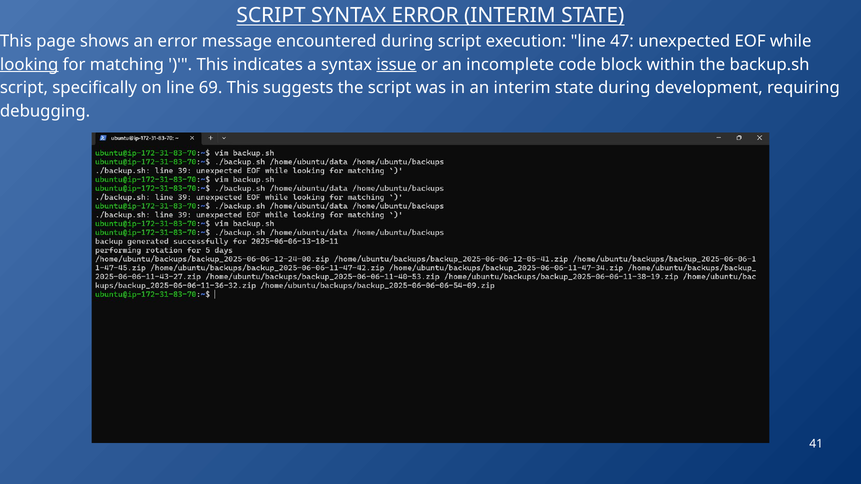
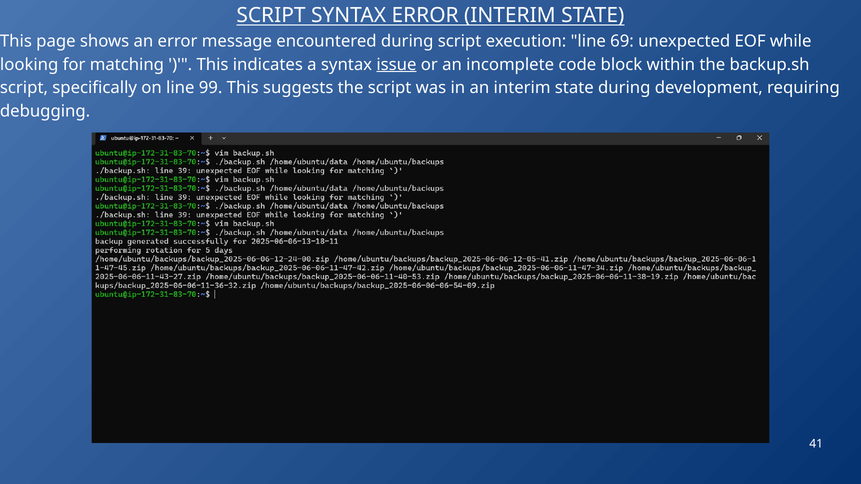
47: 47 -> 69 (622, 41)
looking underline: present -> none (29, 65)
69: 69 -> 99 (211, 88)
